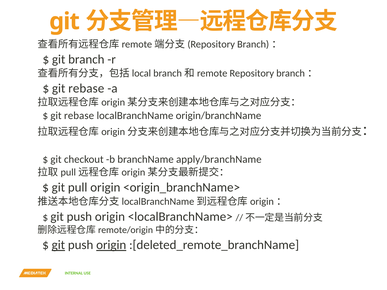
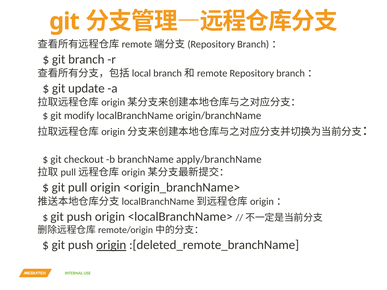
rebase: rebase -> update (86, 88)
rebase: rebase -> modify (79, 116)
git underline: present -> none (58, 245)
